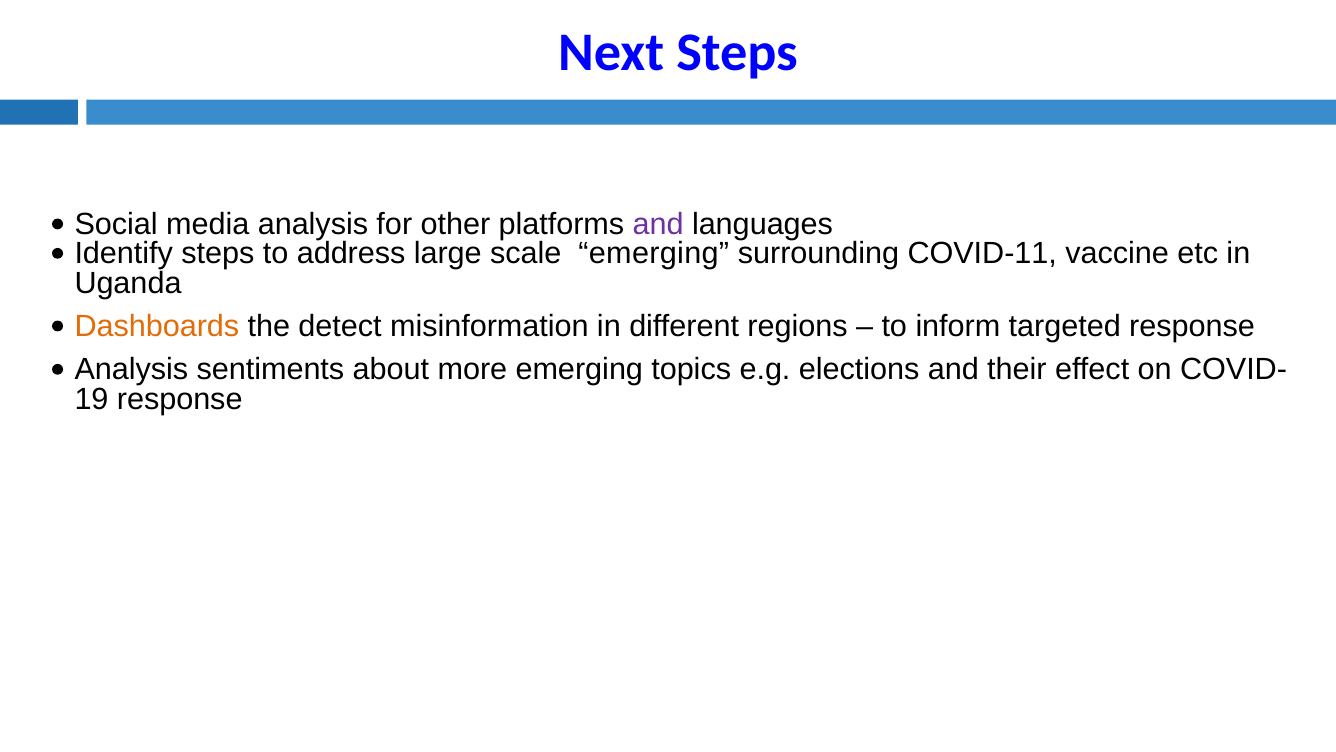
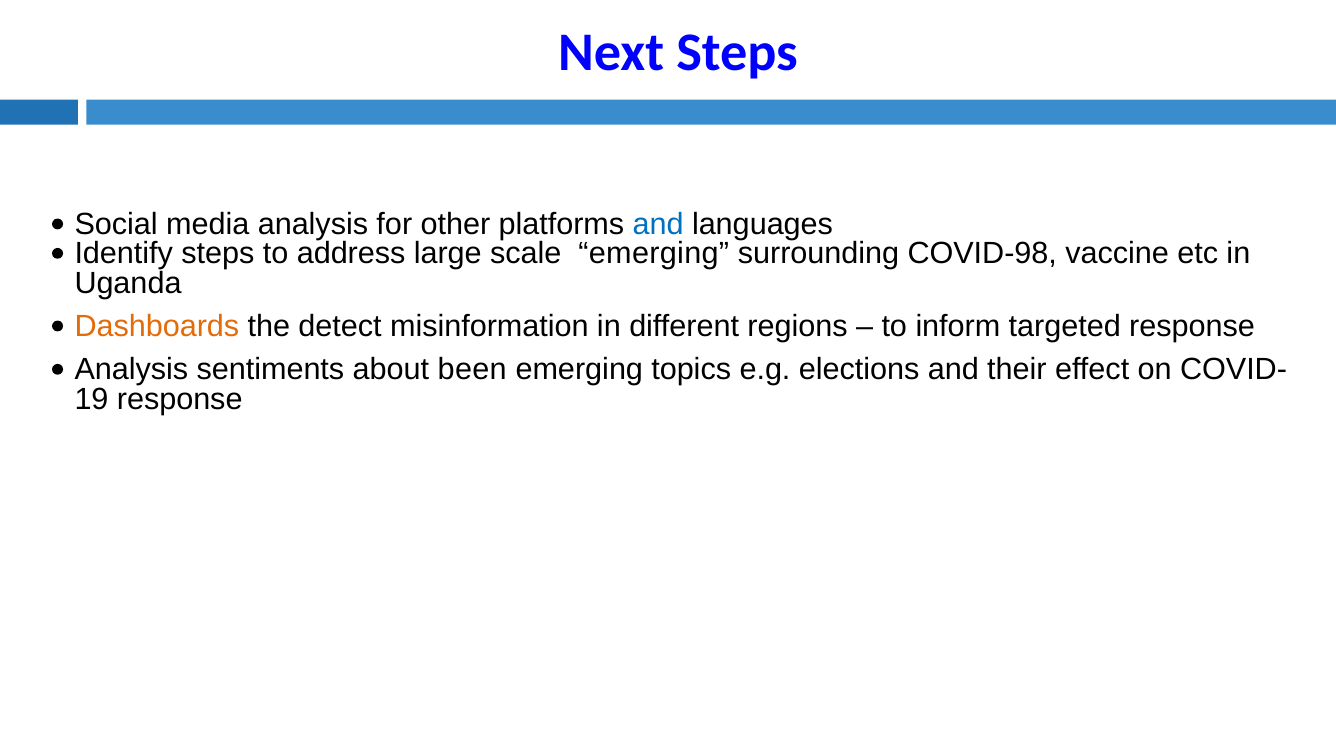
and colour: purple -> blue (658, 224)
COVID-11: COVID-11 -> COVID-98 (982, 254)
more: more -> been (472, 370)
